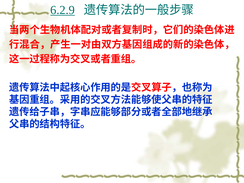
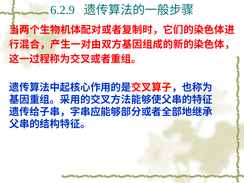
6.2.9 underline: present -> none (63, 10)
